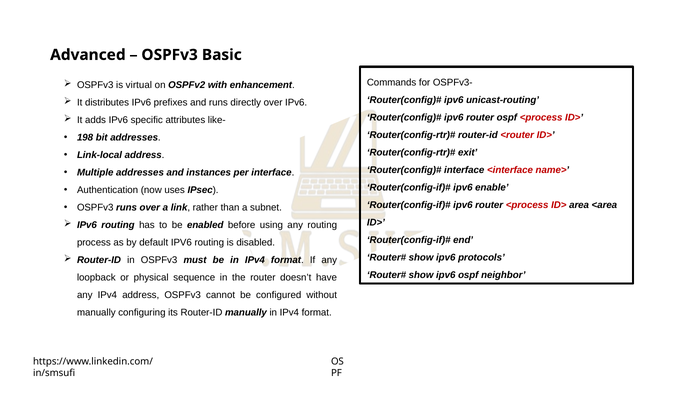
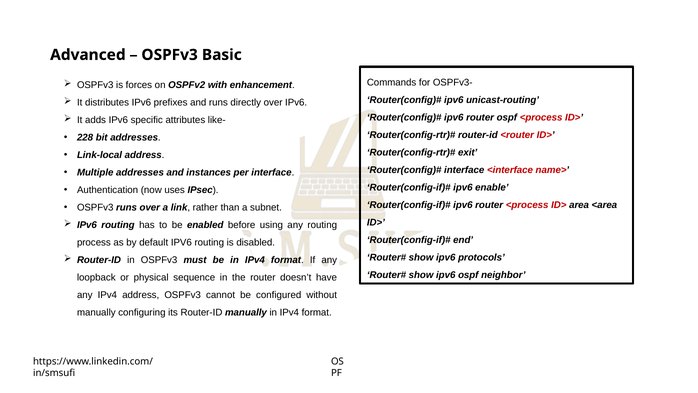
virtual: virtual -> forces (139, 85)
198: 198 -> 228 (85, 137)
